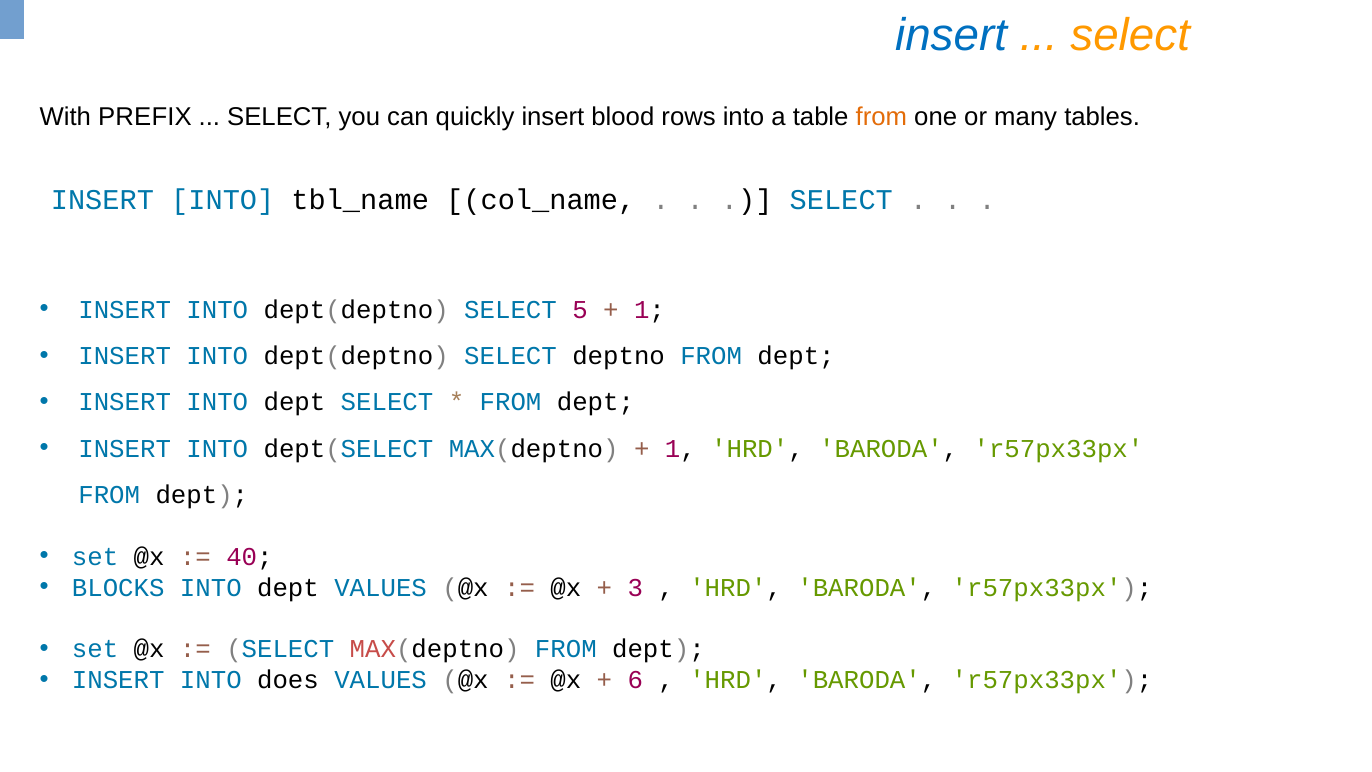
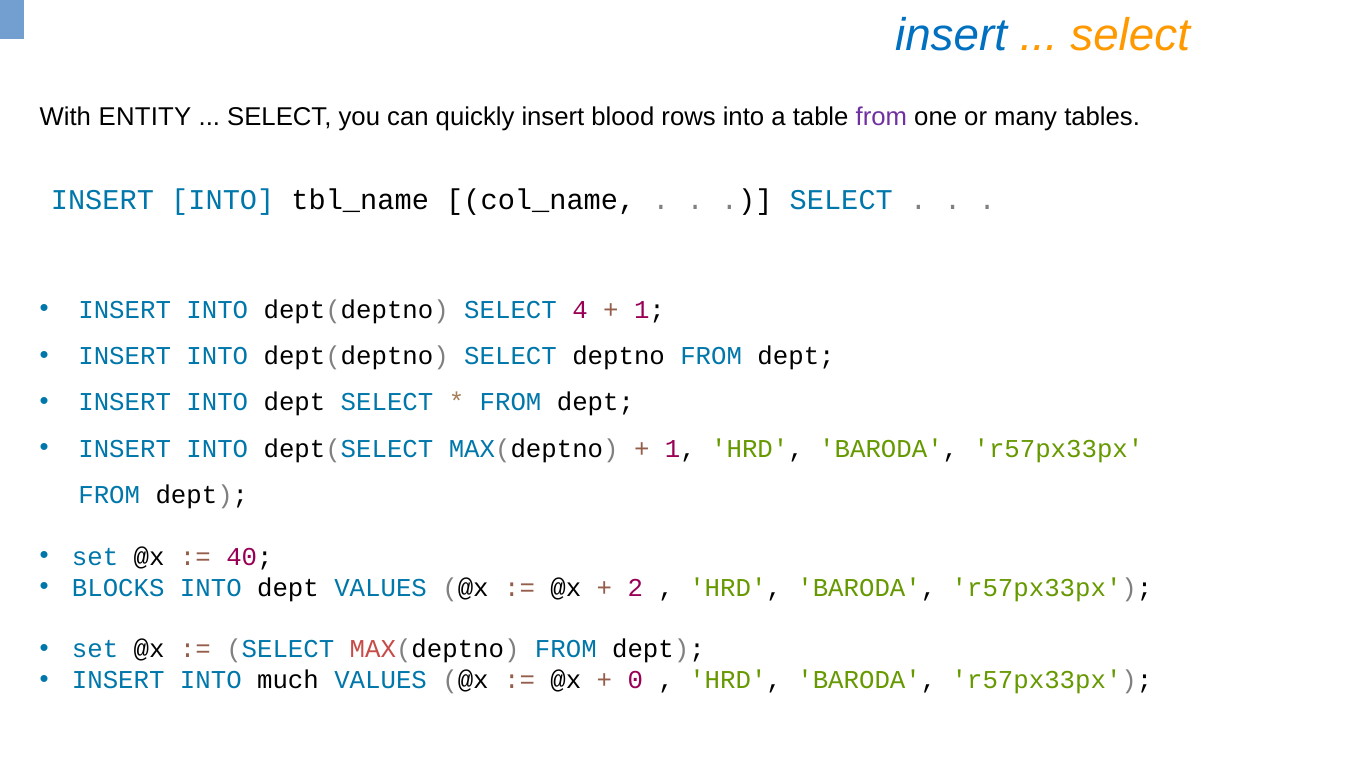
PREFIX: PREFIX -> ENTITY (145, 117)
from colour: orange -> purple (881, 117)
5: 5 -> 4 (580, 310)
3: 3 -> 2 (635, 587)
does: does -> much (288, 680)
6: 6 -> 0 (635, 680)
